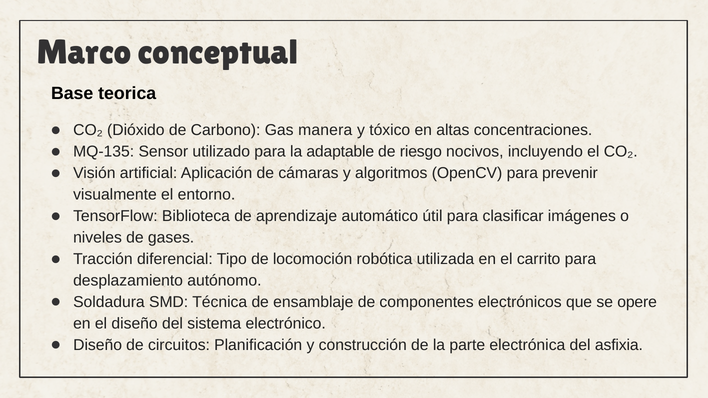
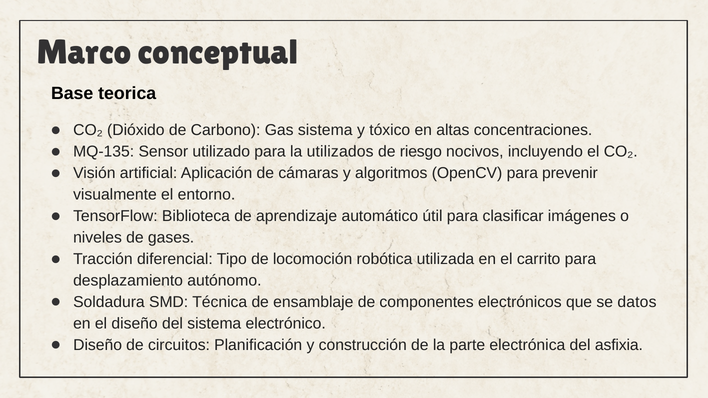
Gas manera: manera -> sistema (325, 130)
adaptable: adaptable -> utilizados (340, 152)
opere: opere -> datos (637, 302)
